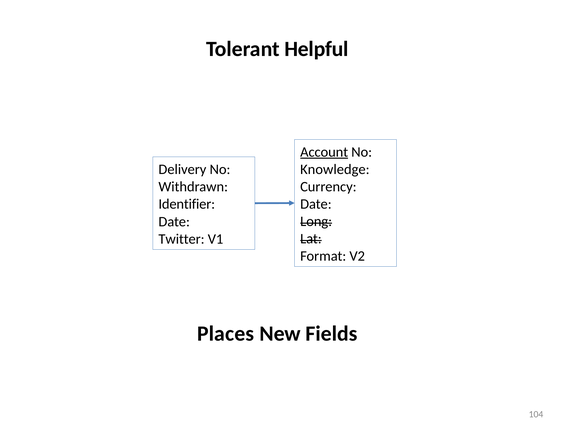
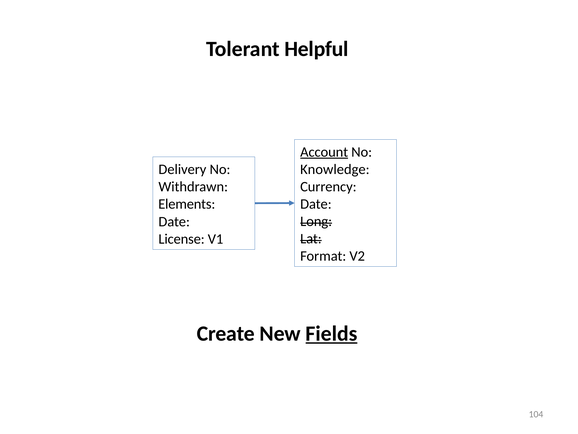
Identifier: Identifier -> Elements (187, 204)
Twitter: Twitter -> License (182, 239)
Places: Places -> Create (226, 333)
Fields underline: none -> present (331, 333)
